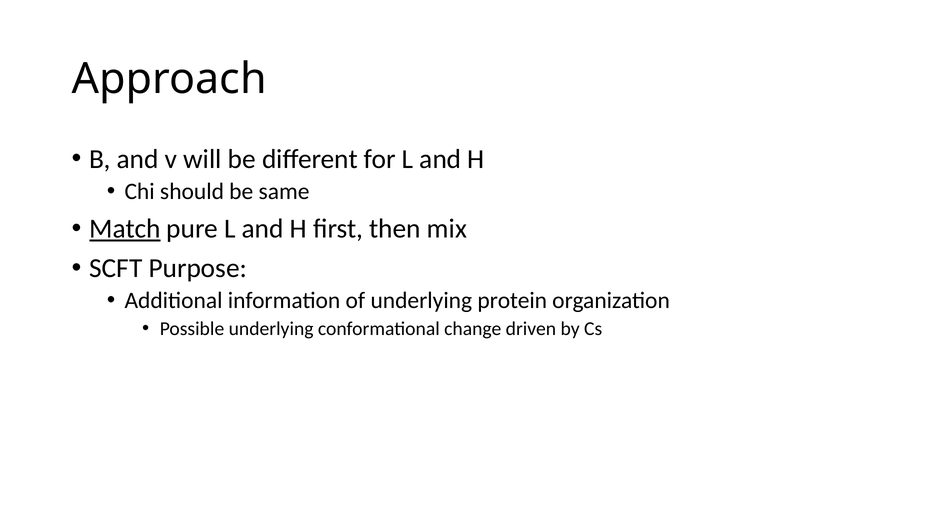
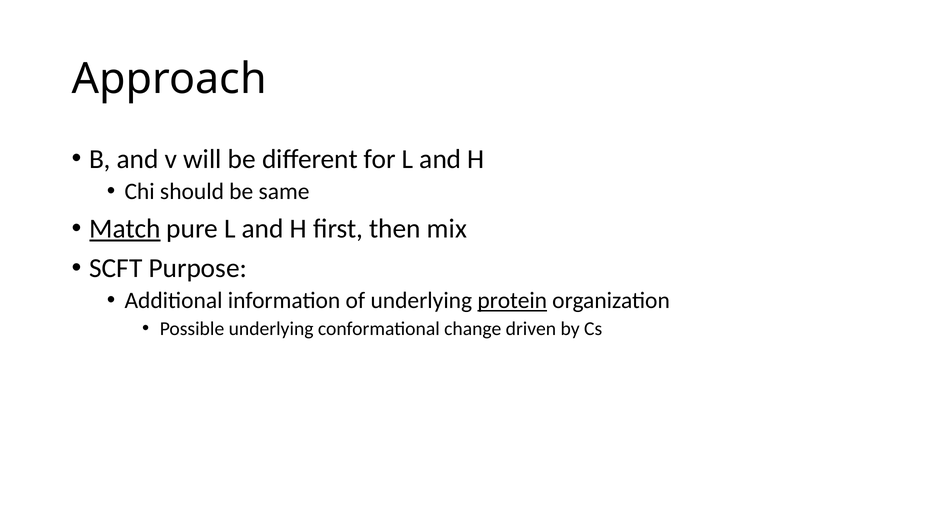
protein underline: none -> present (512, 300)
